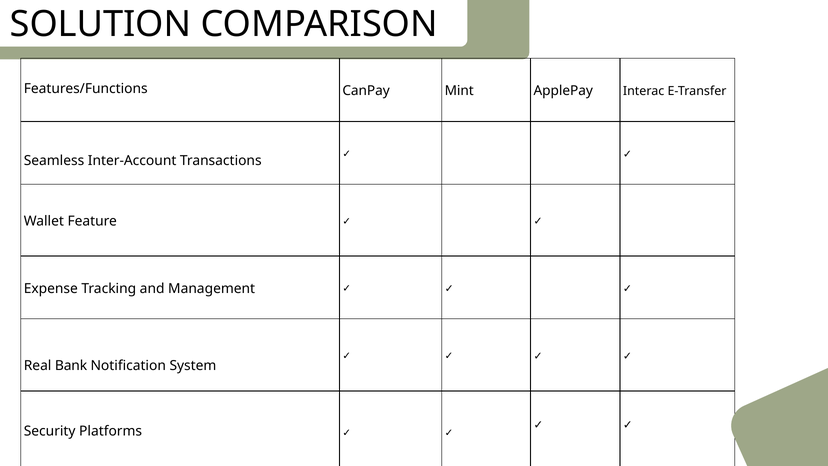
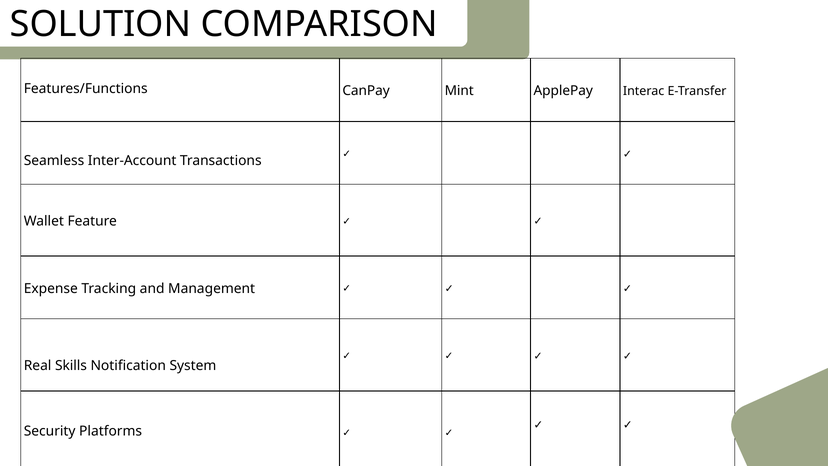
Bank: Bank -> Skills (71, 365)
